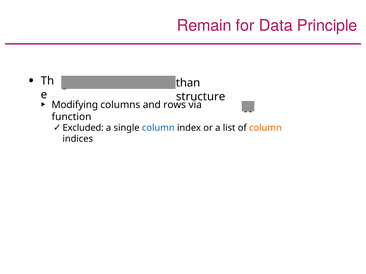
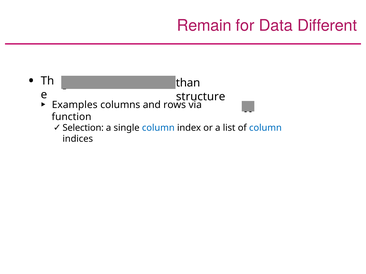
Principle: Principle -> Different (327, 26)
Modifying: Modifying -> Examples (75, 105)
Excluded: Excluded -> Selection (83, 128)
column colour: orange -> blue (265, 128)
